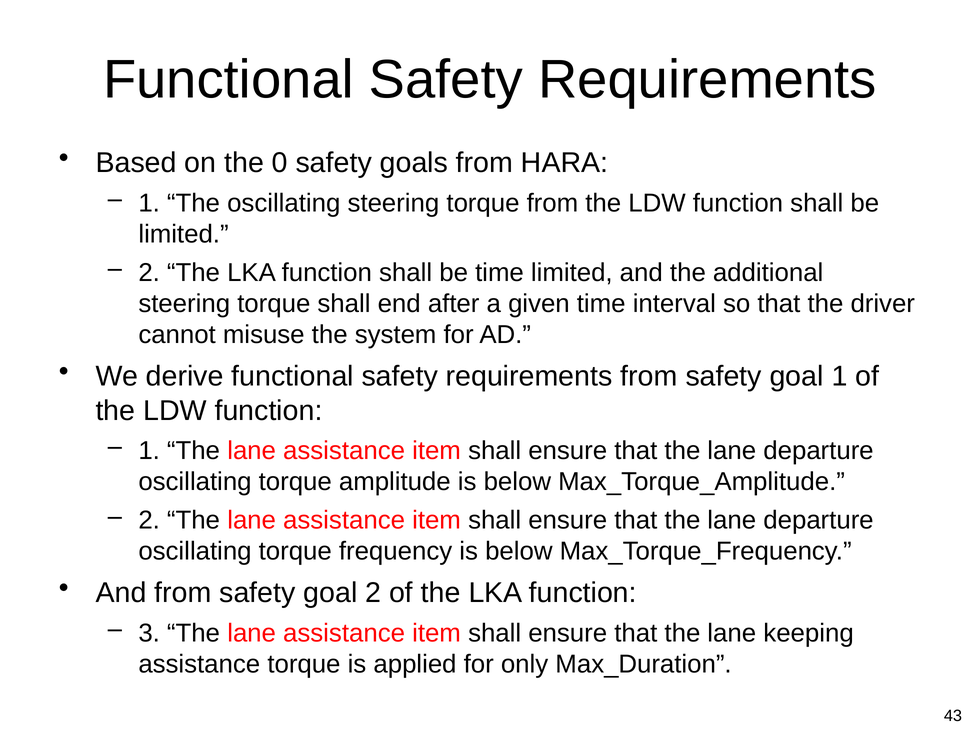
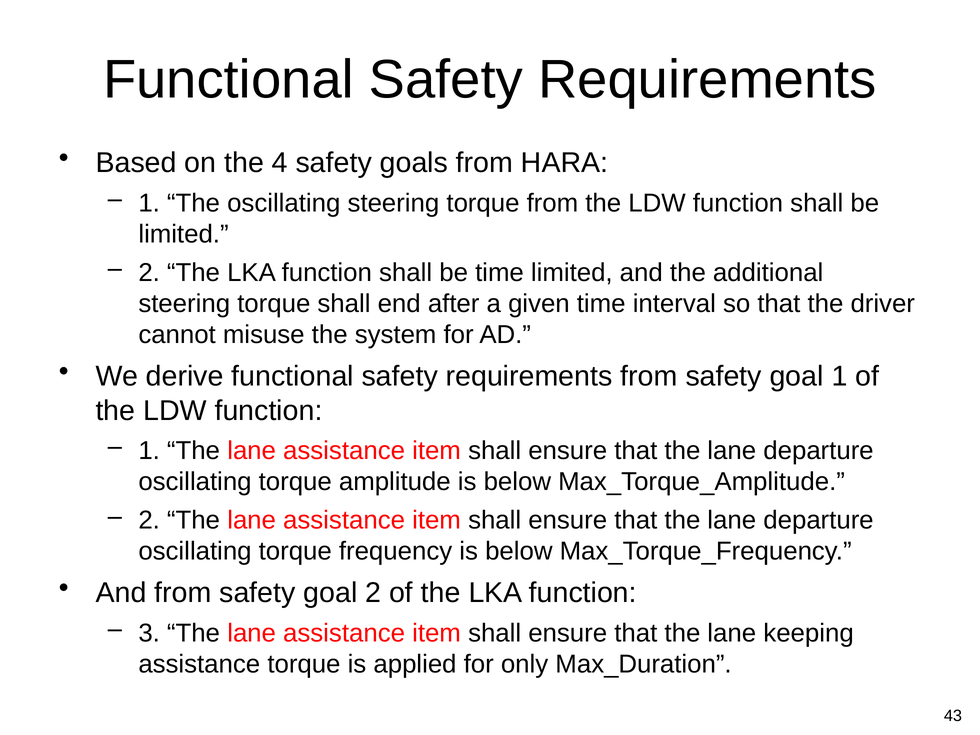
0: 0 -> 4 (280, 163)
